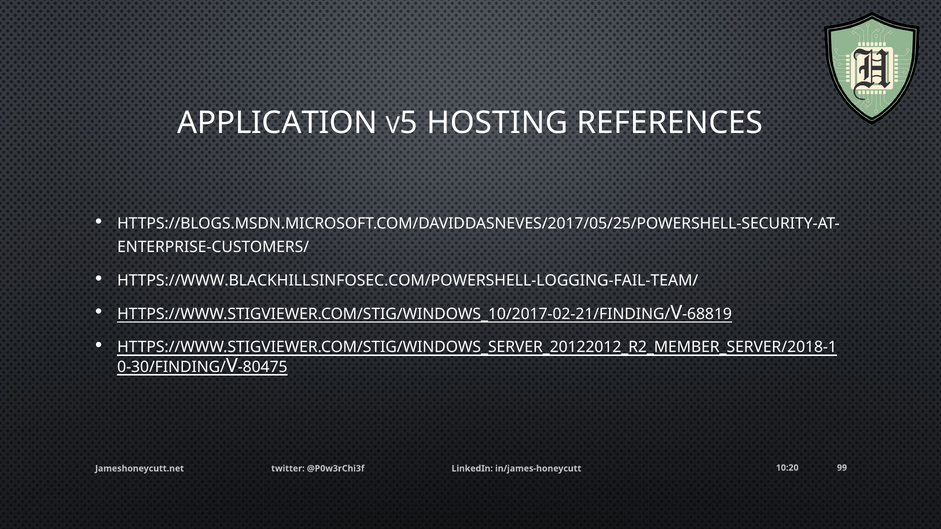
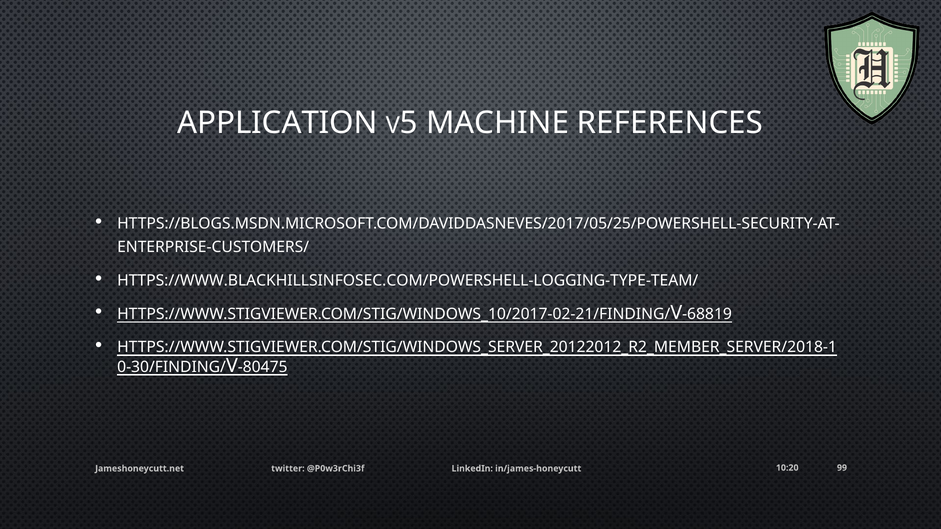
HOSTING: HOSTING -> MACHINE (498, 123)
HTTPS://WWW.BLACKHILLSINFOSEC.COM/POWERSHELL-LOGGING-FAIL-TEAM/: HTTPS://WWW.BLACKHILLSINFOSEC.COM/POWERSHELL-LOGGING-FAIL-TEAM/ -> HTTPS://WWW.BLACKHILLSINFOSEC.COM/POWERSHELL-LOGGING-TYPE-TEAM/ (408, 281)
